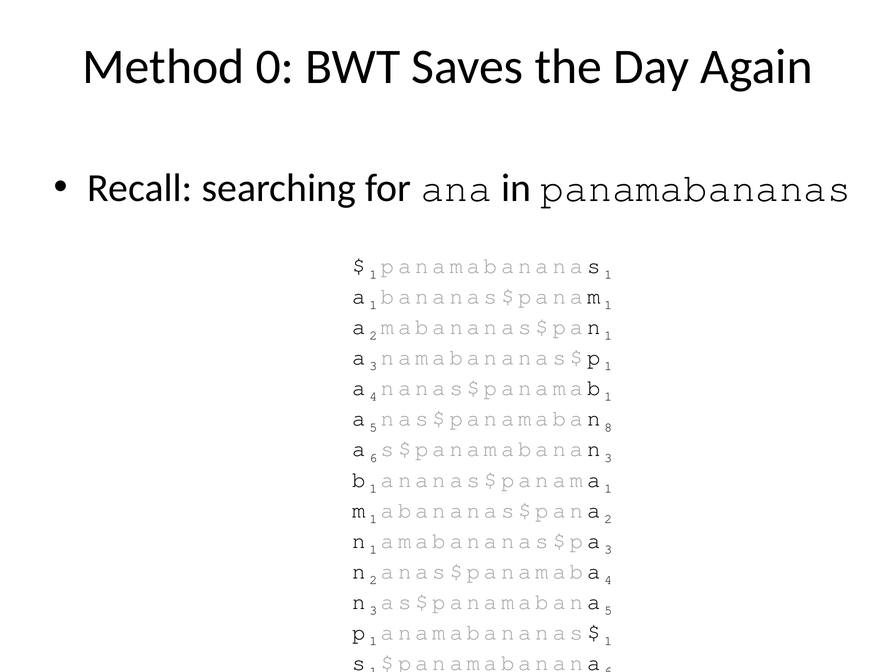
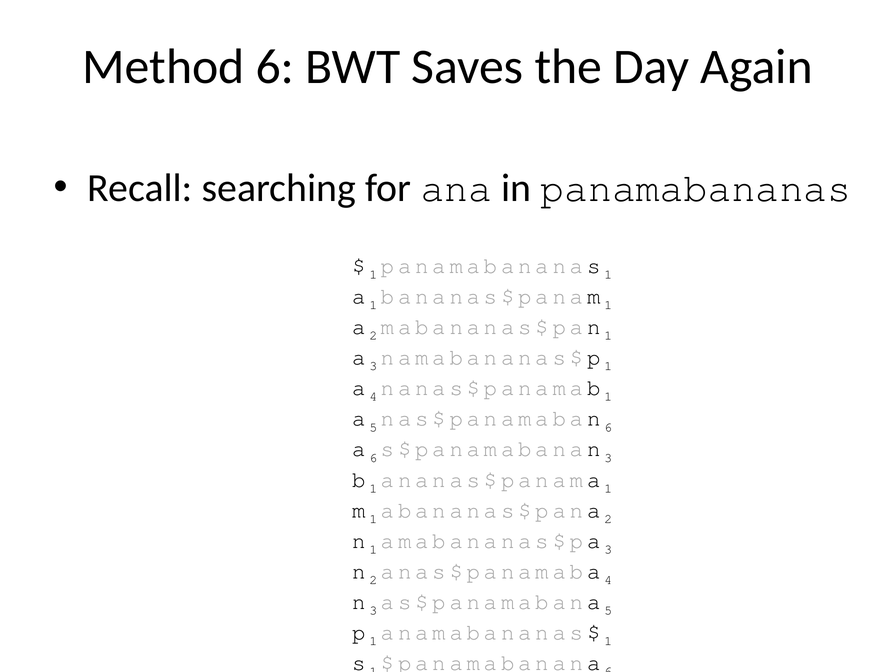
Method 0: 0 -> 6 (275, 67)
8: 8 -> 6 (608, 427)
